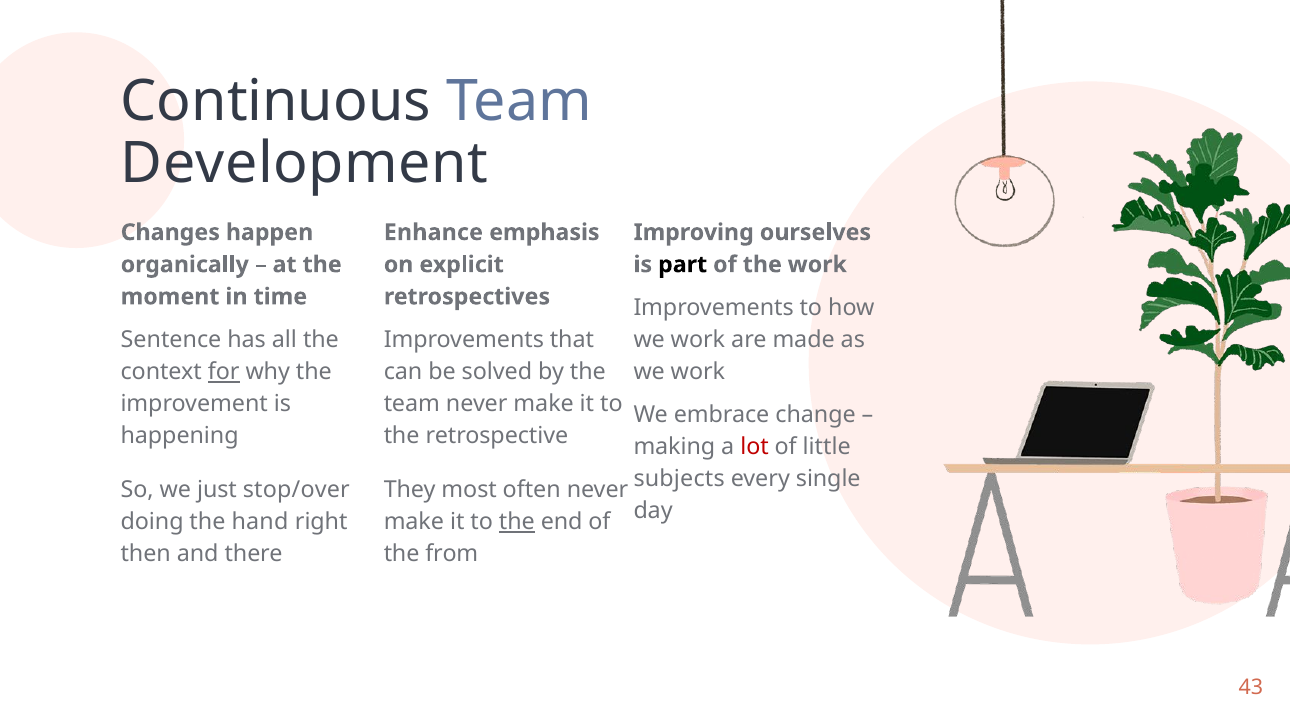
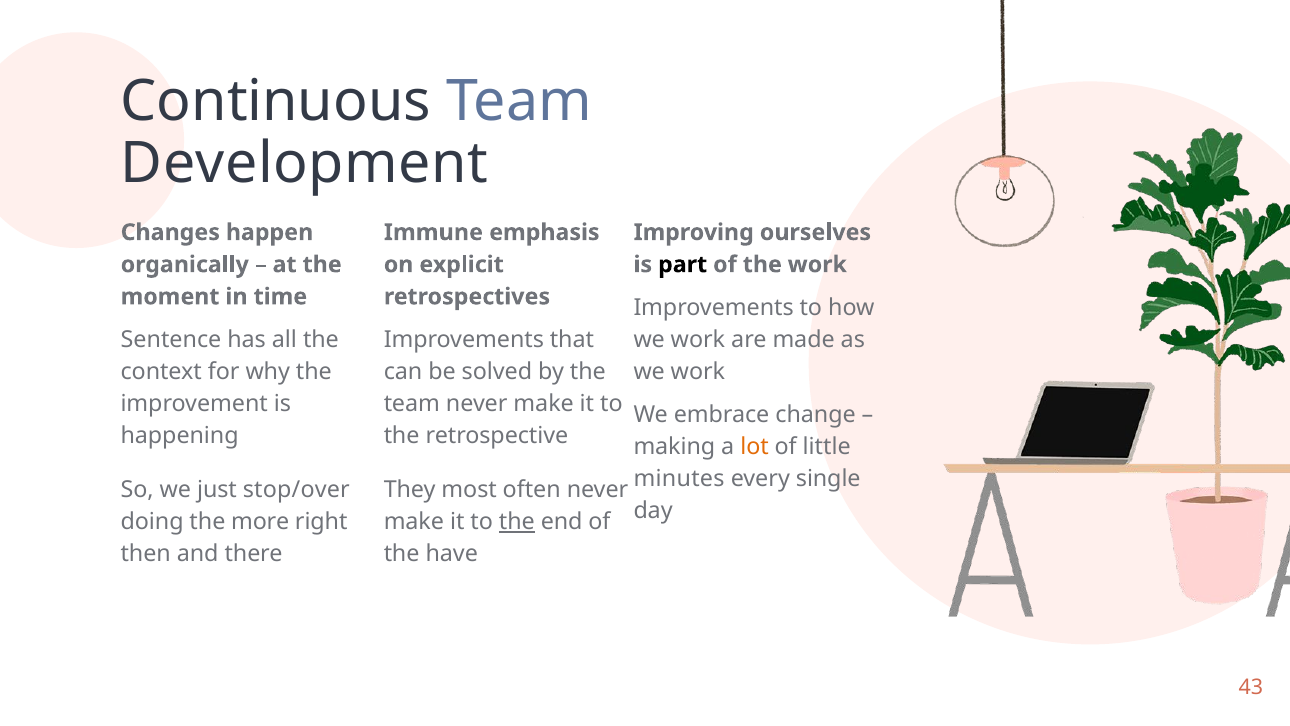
Enhance: Enhance -> Immune (433, 232)
for underline: present -> none (224, 372)
lot colour: red -> orange (755, 447)
subjects: subjects -> minutes (679, 479)
hand: hand -> more (260, 522)
from: from -> have (452, 554)
